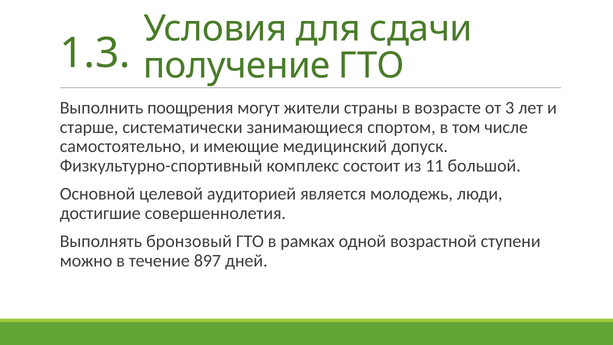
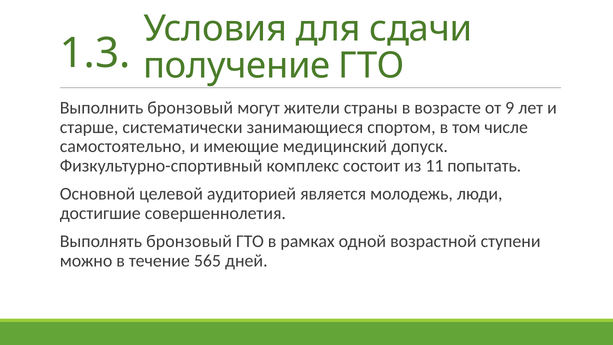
Выполнить поощрения: поощрения -> бронзовый (190, 108)
3: 3 -> 9 (510, 108)
большой: большой -> попытать (484, 166)
897: 897 -> 565 (207, 261)
